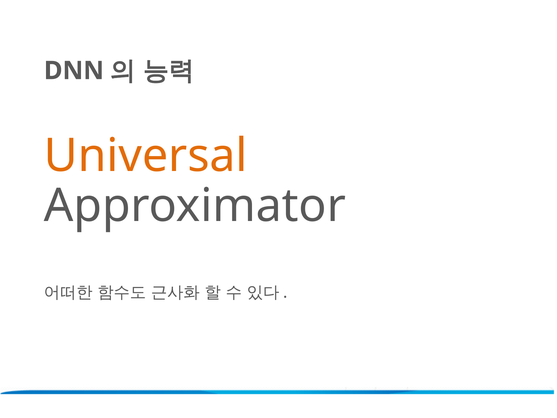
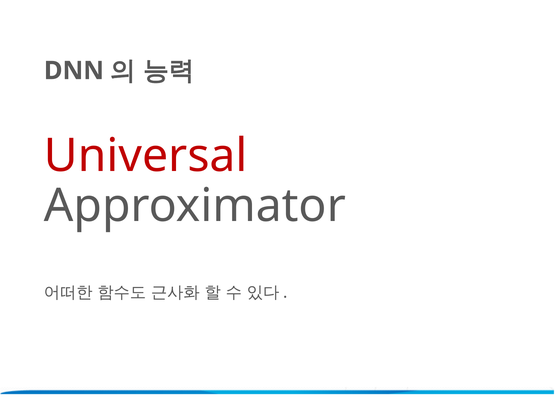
Universal colour: orange -> red (146, 156)
